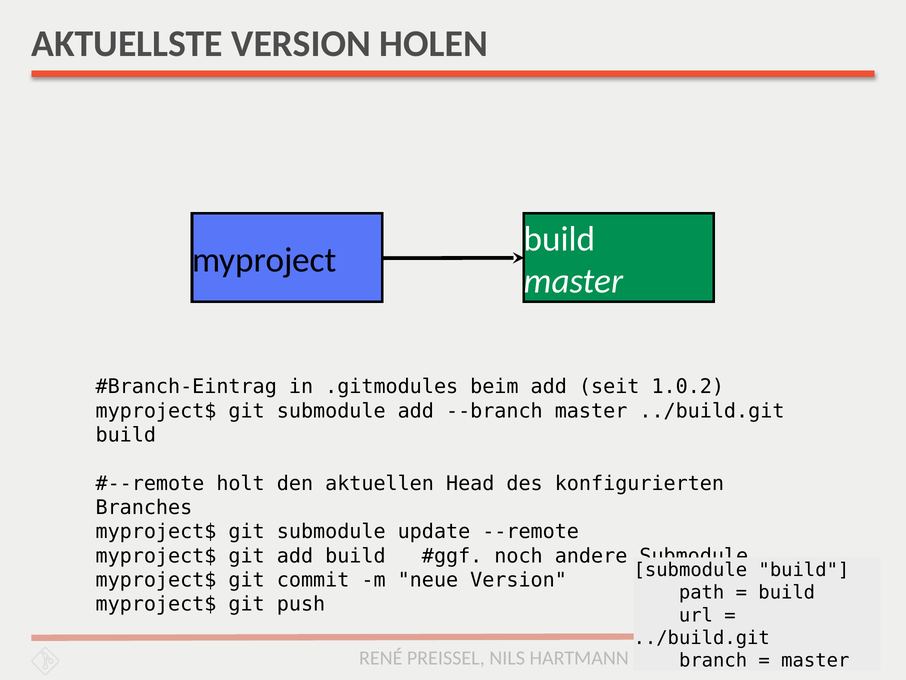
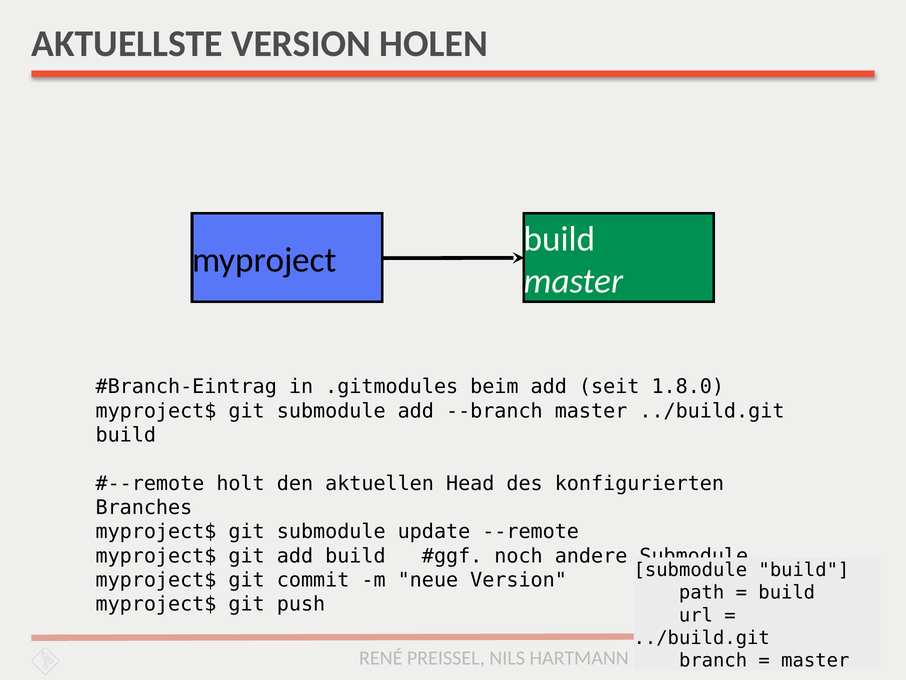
1.0.2: 1.0.2 -> 1.8.0 (688, 386)
